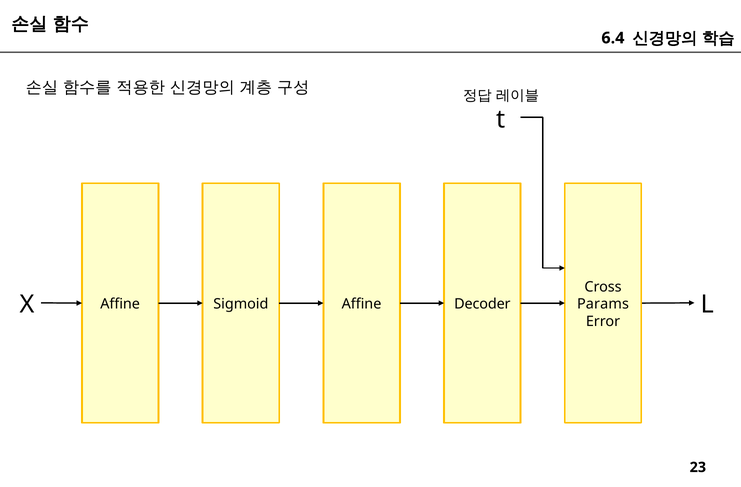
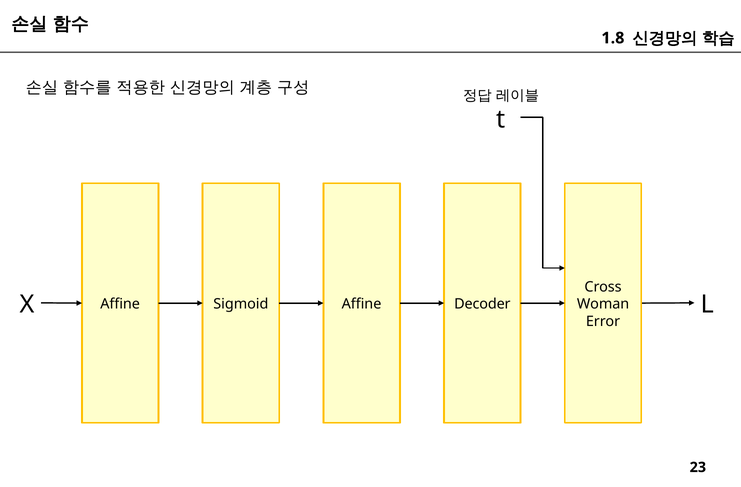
6.4: 6.4 -> 1.8 (613, 38)
Params: Params -> Woman (603, 304)
